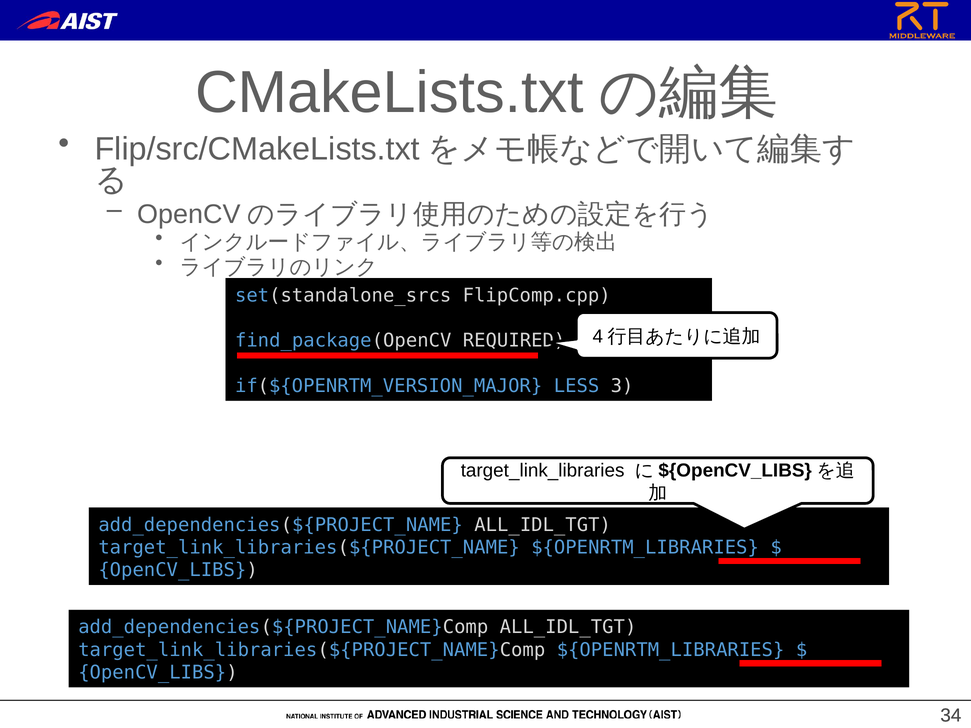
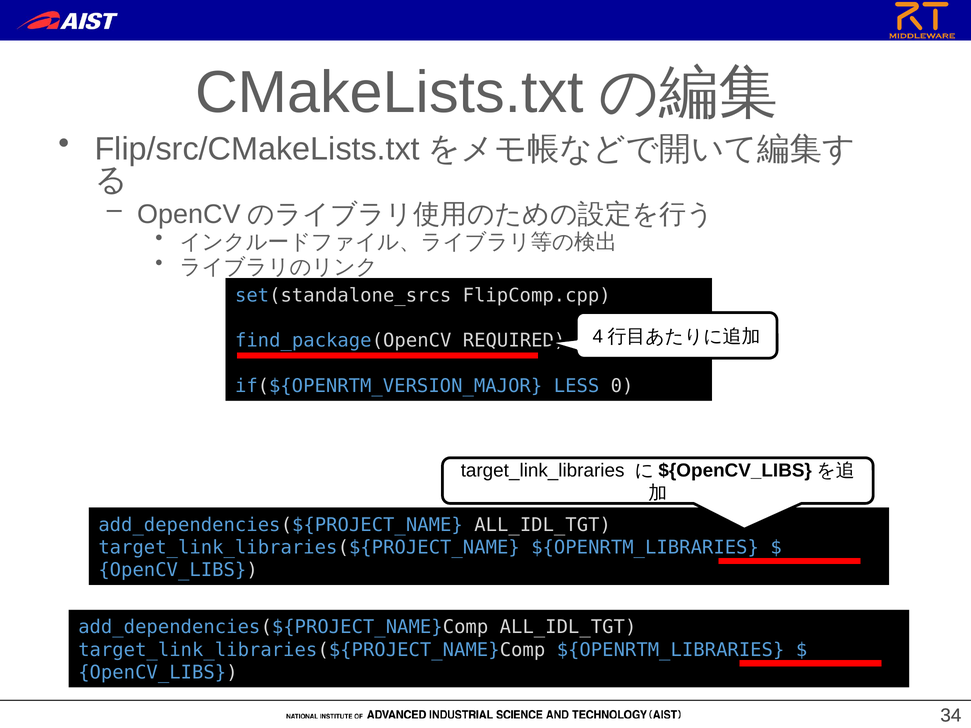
3: 3 -> 0 (622, 386)
